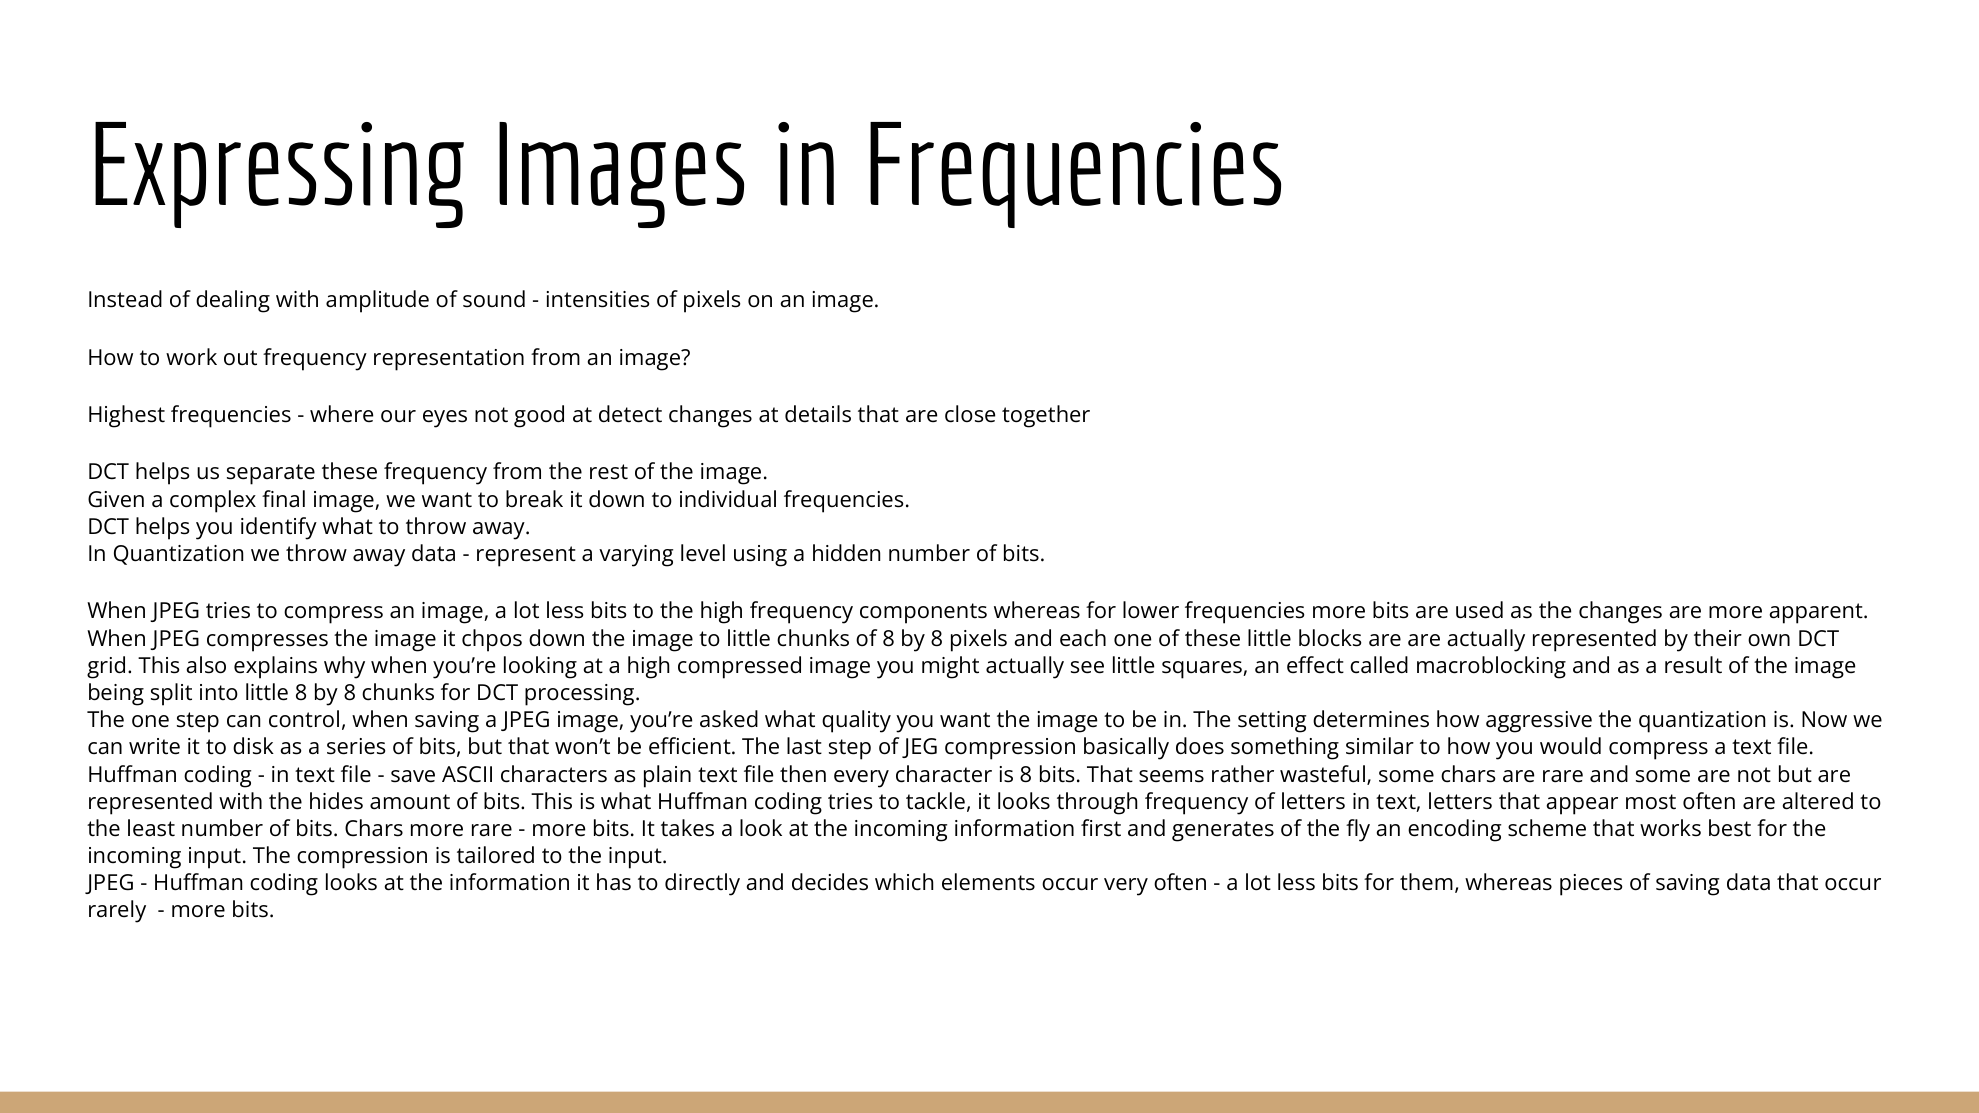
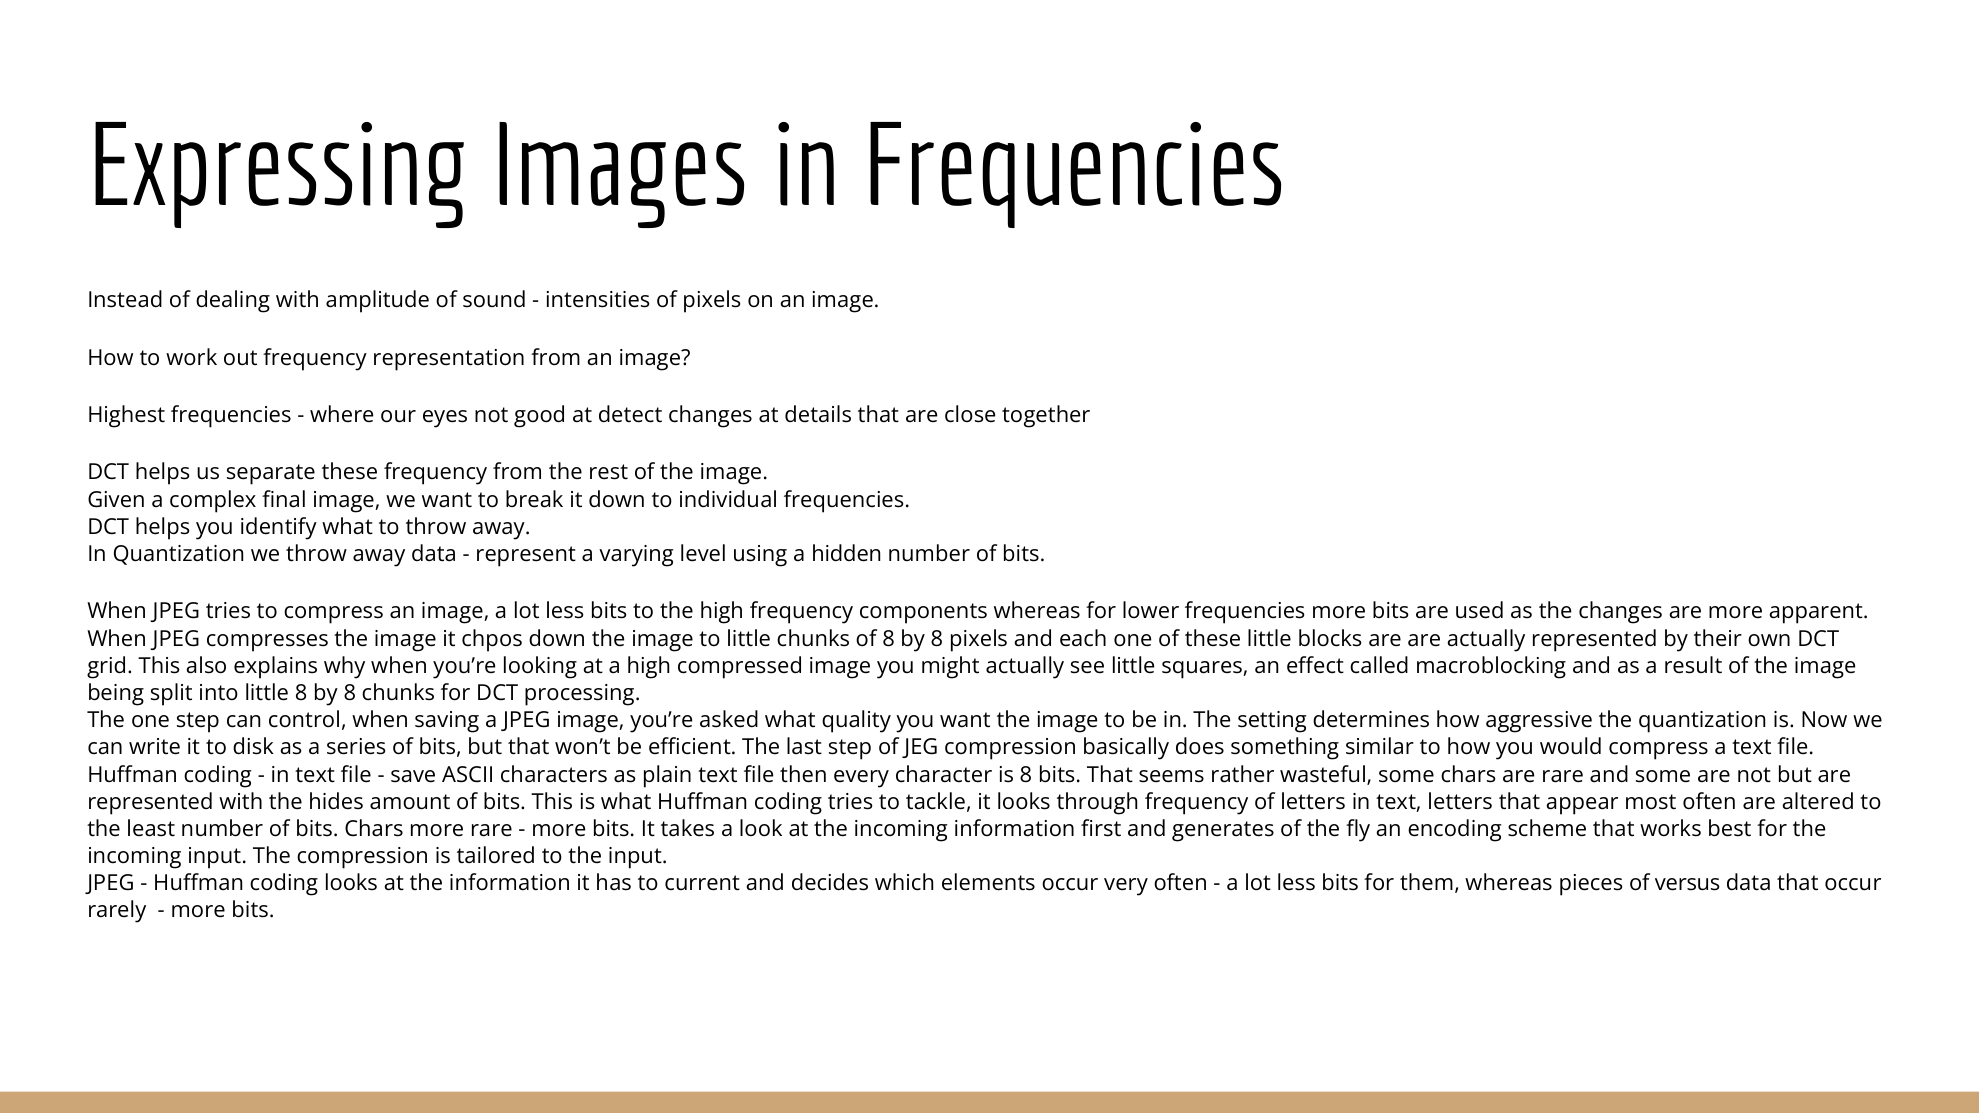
directly: directly -> current (702, 884)
of saving: saving -> versus (1688, 884)
